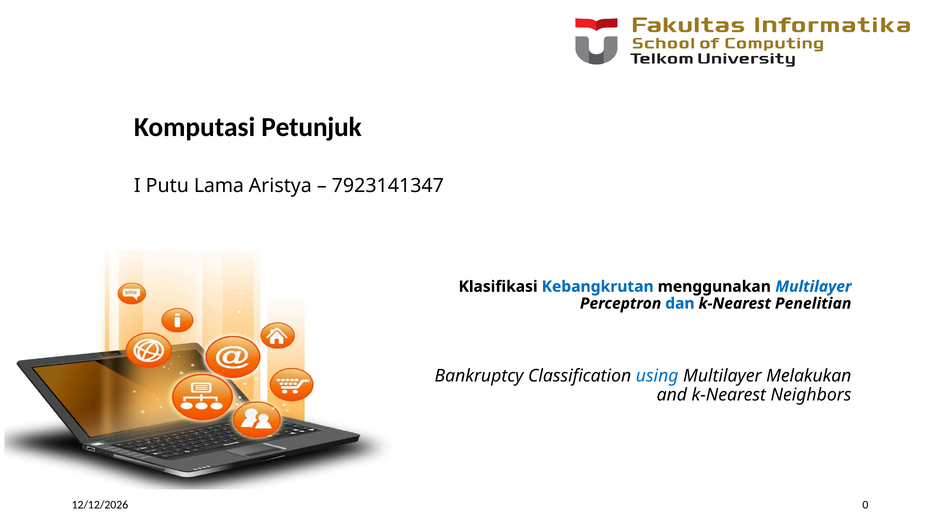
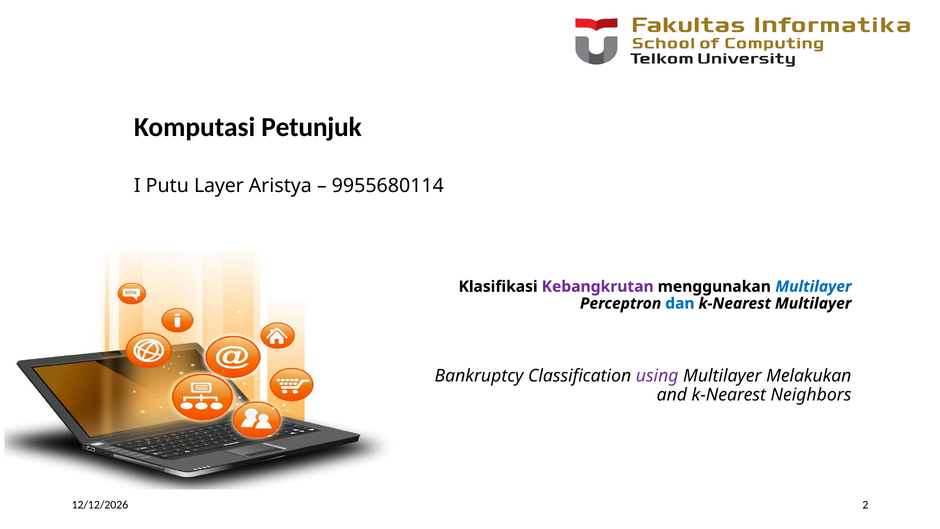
Lama: Lama -> Layer (219, 186)
7923141347: 7923141347 -> 9955680114 (388, 186)
Kebangkrutan colour: blue -> purple (598, 286)
k-Nearest Penelitian: Penelitian -> Multilayer (813, 303)
using colour: blue -> purple (657, 376)
0: 0 -> 2 (865, 505)
